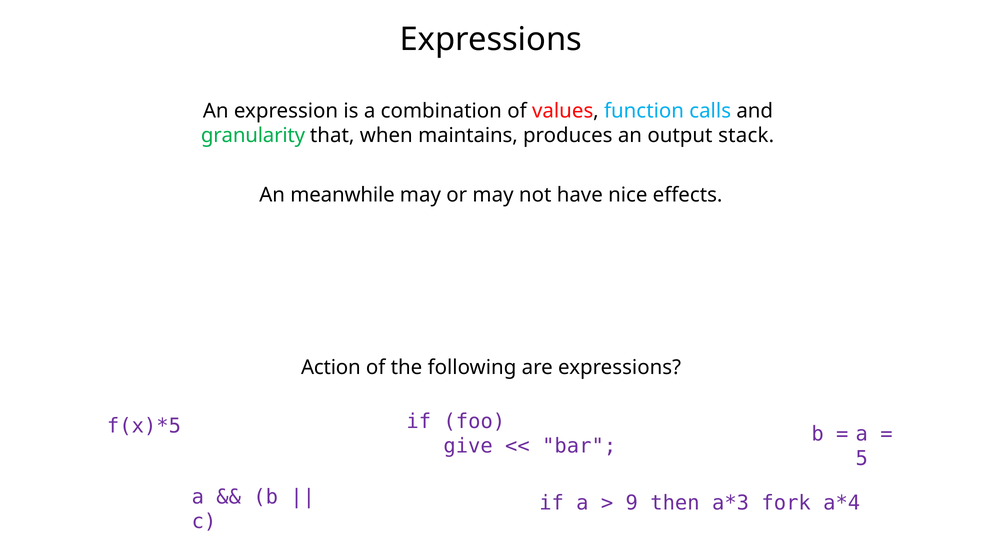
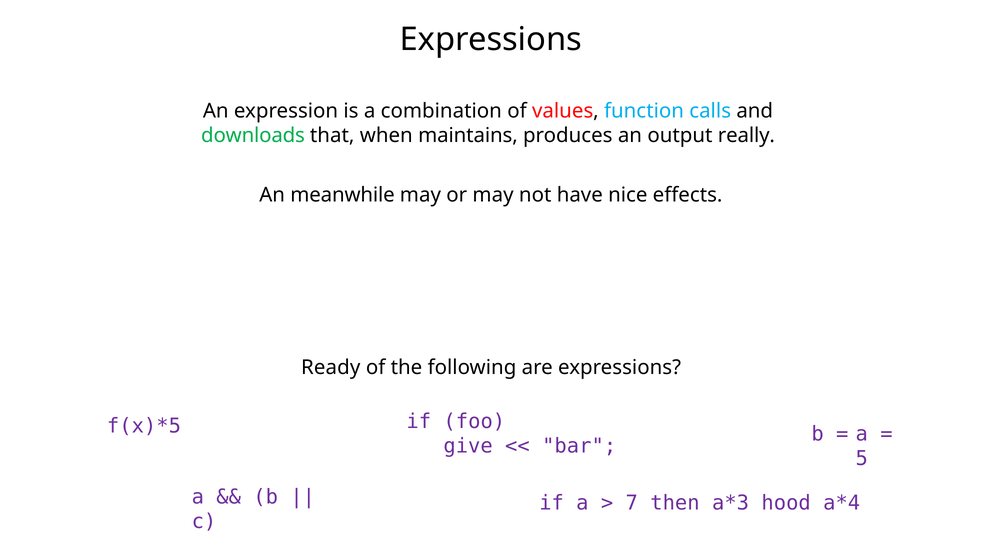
granularity: granularity -> downloads (253, 136)
stack: stack -> really (746, 136)
Action: Action -> Ready (331, 368)
9: 9 -> 7 (632, 503)
fork: fork -> hood (786, 503)
